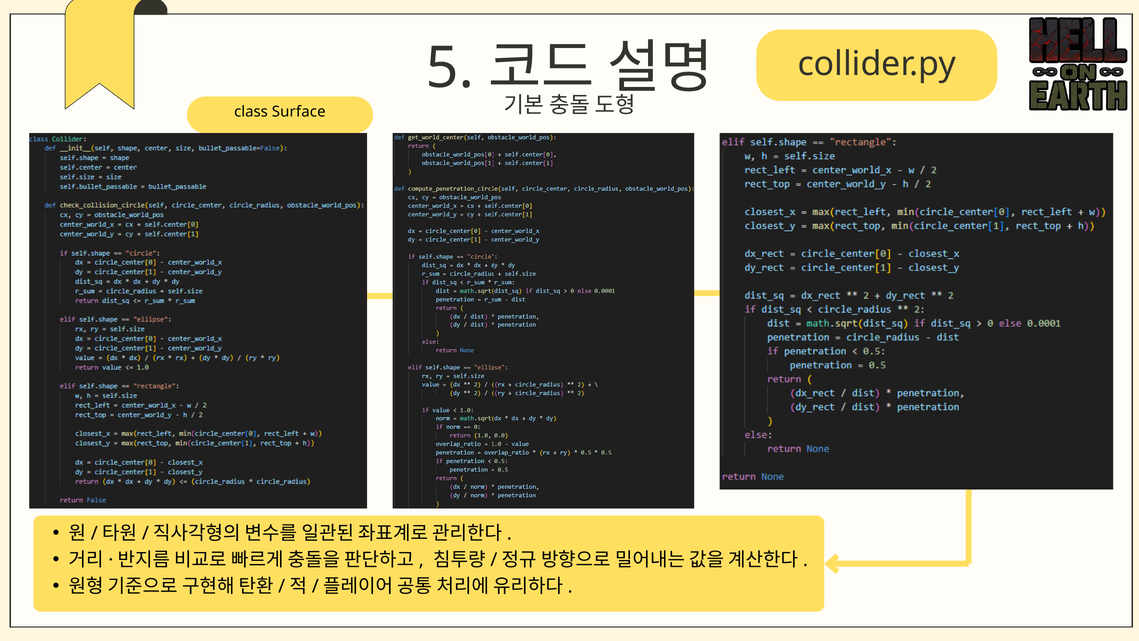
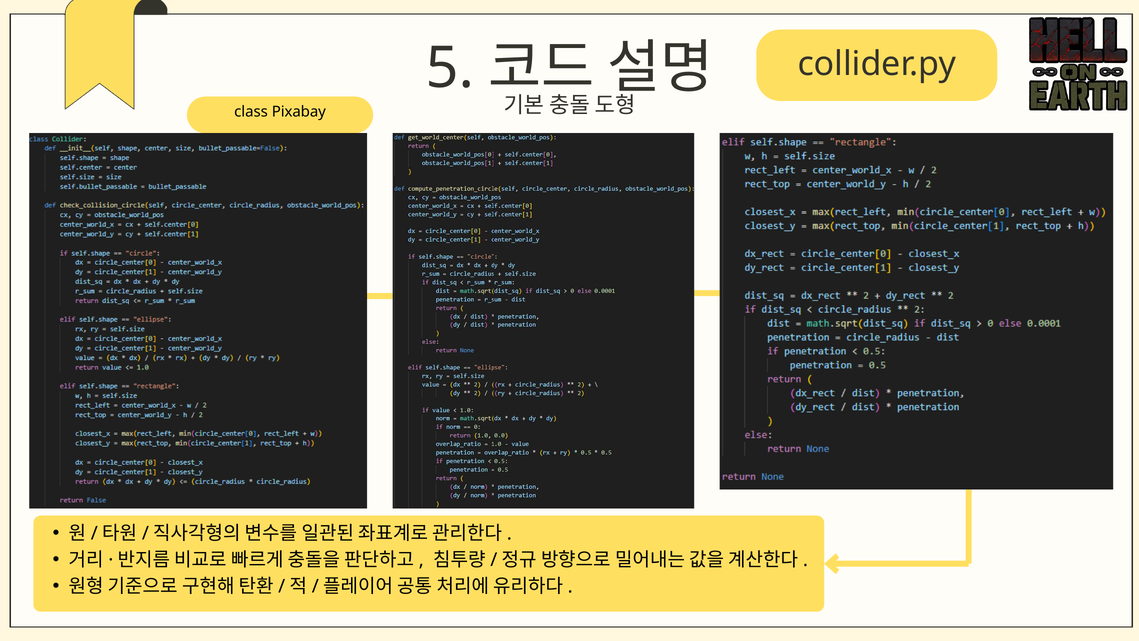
Surface: Surface -> Pixabay (299, 112)
